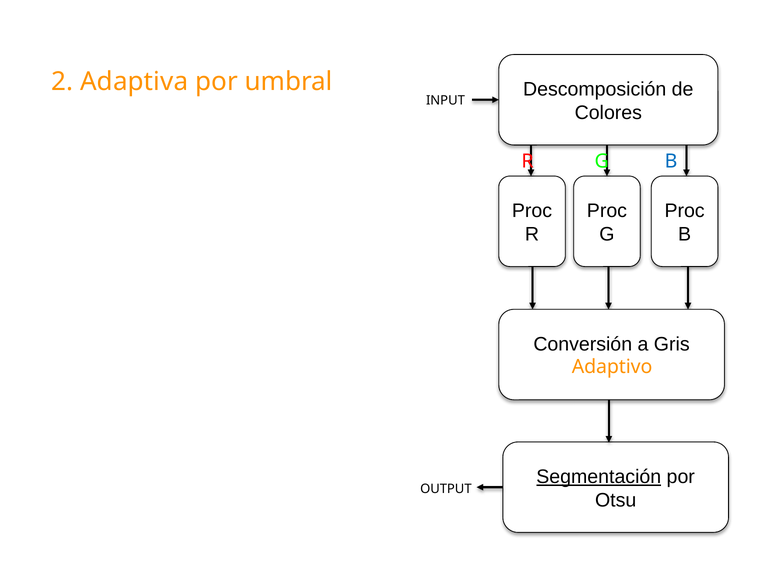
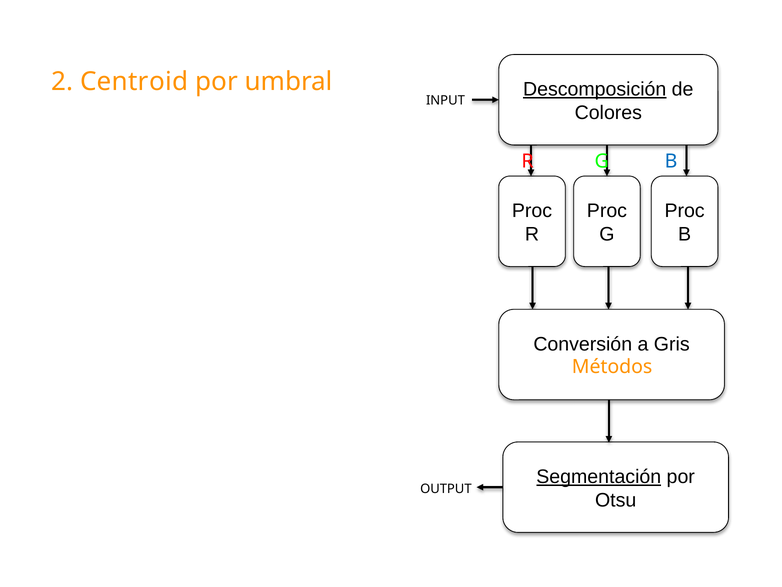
Adaptiva: Adaptiva -> Centroid (134, 82)
Descomposición underline: none -> present (595, 89)
Adaptivo: Adaptivo -> Métodos (612, 366)
